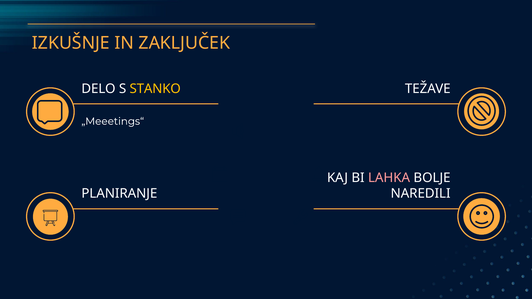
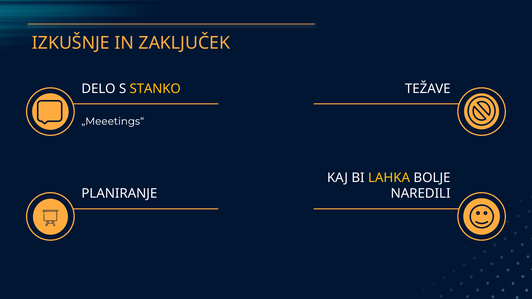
LAHKA colour: pink -> yellow (389, 178)
